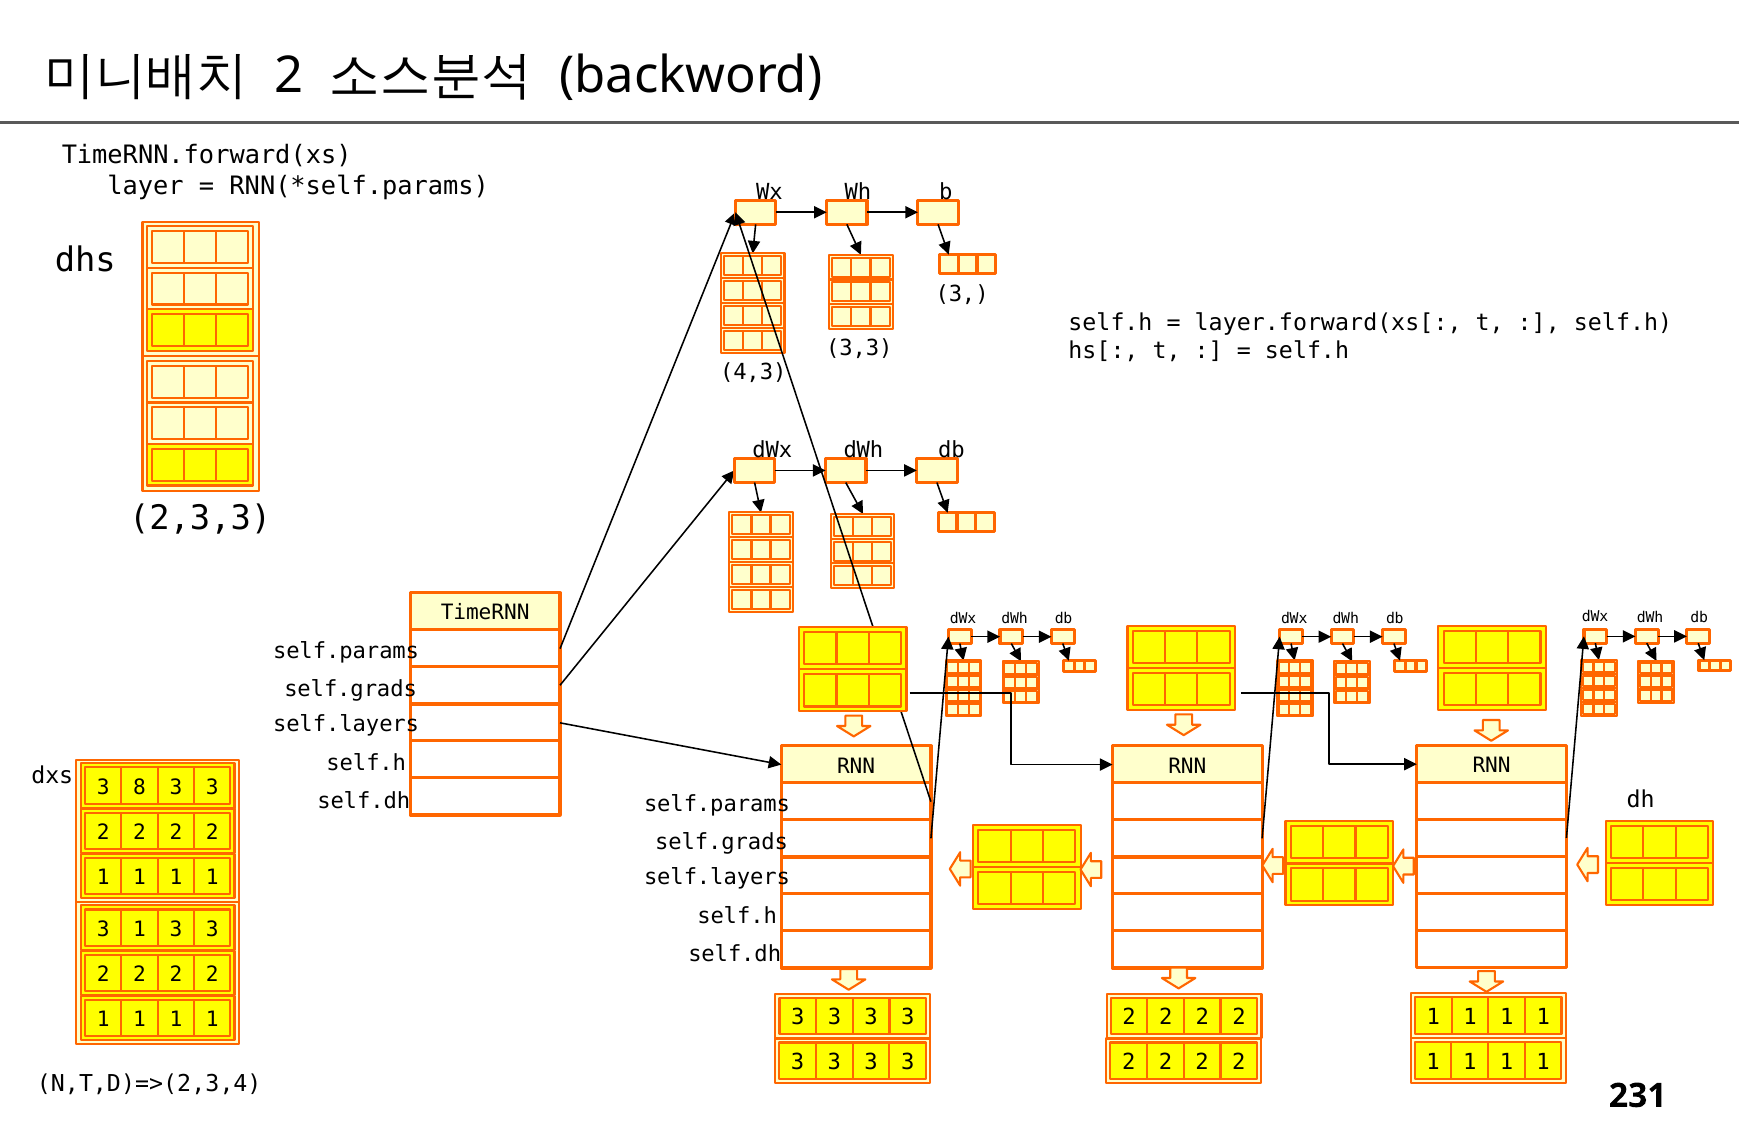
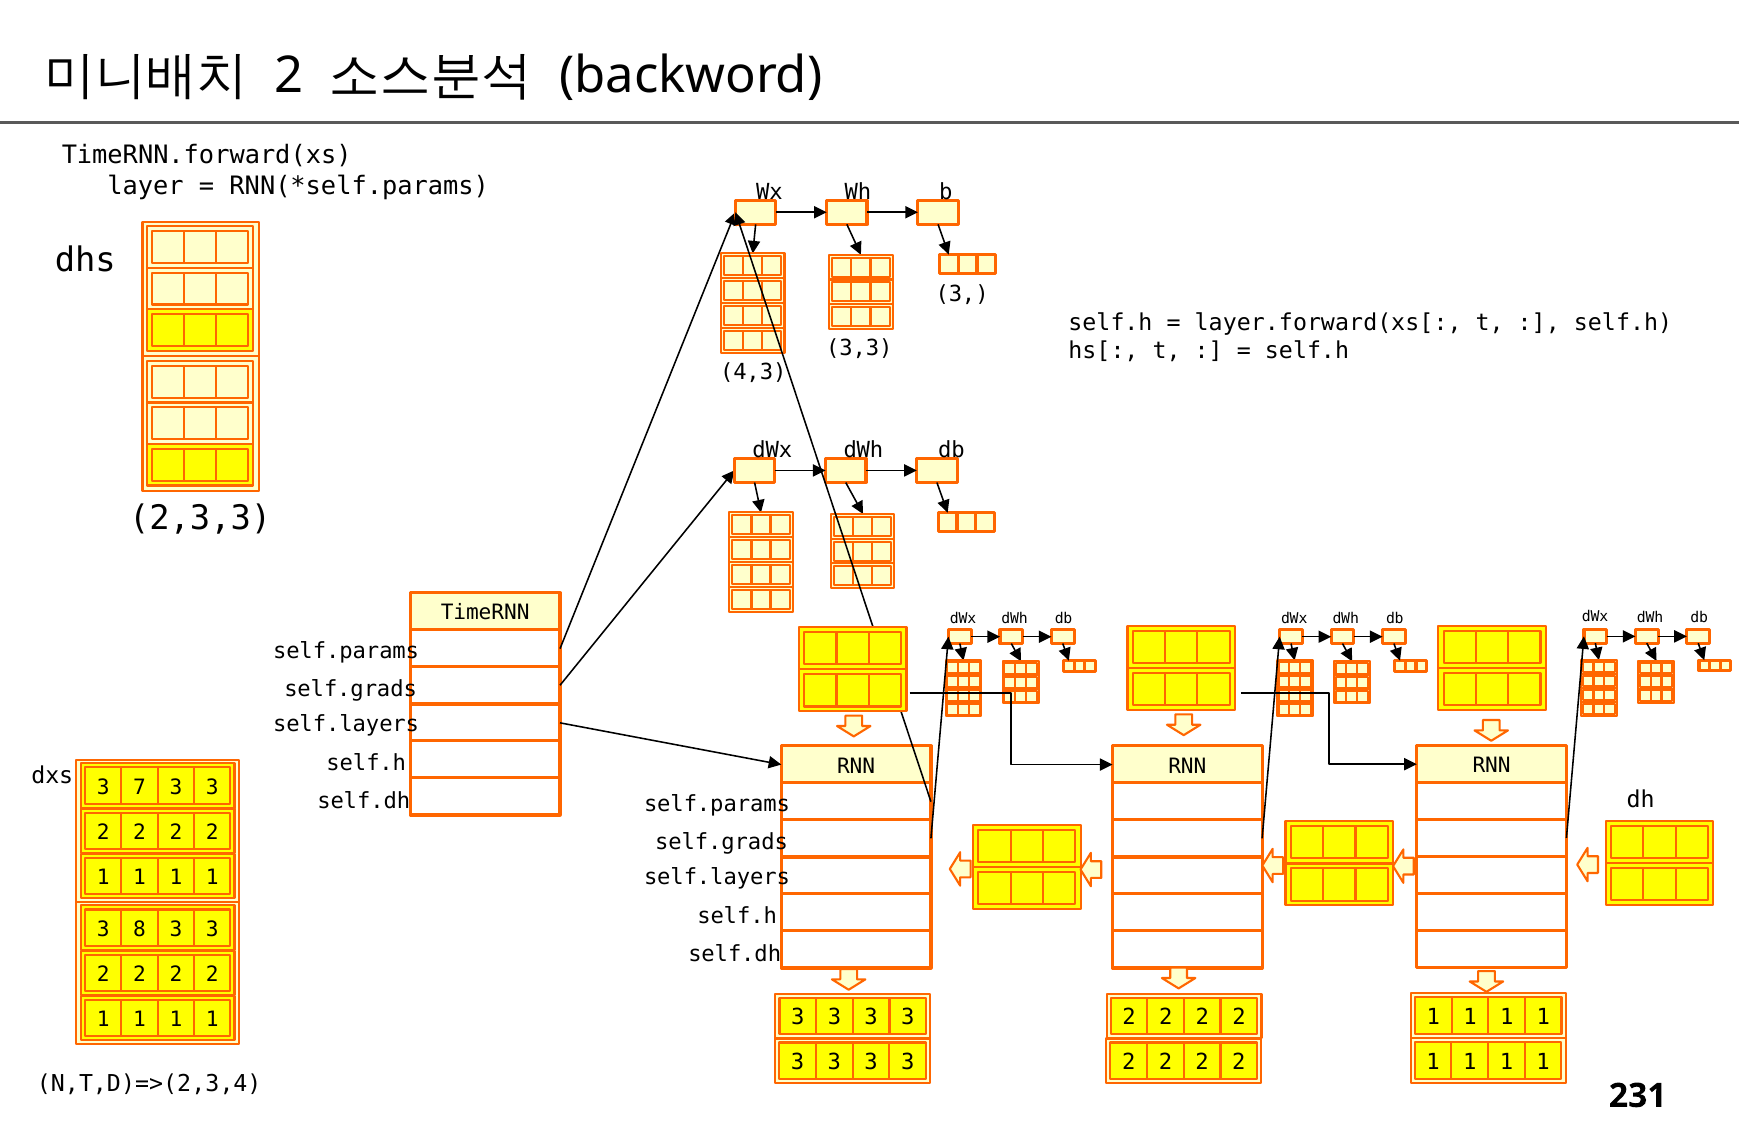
8: 8 -> 7 (140, 787)
3 1: 1 -> 8 (140, 929)
